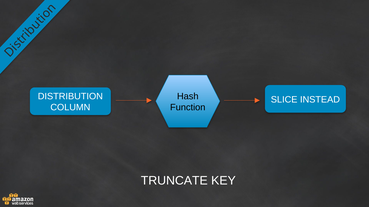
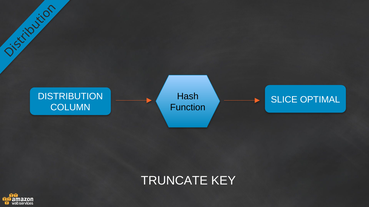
INSTEAD: INSTEAD -> OPTIMAL (320, 100)
